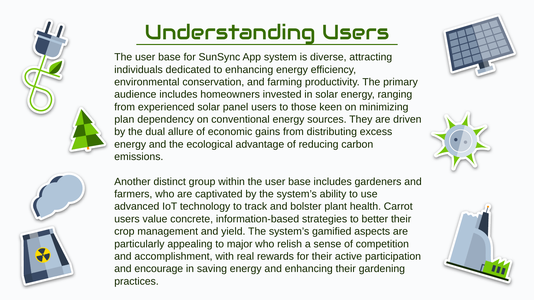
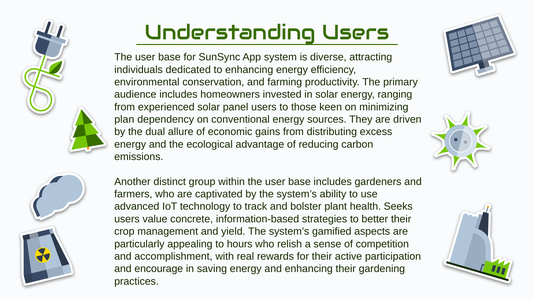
Carrot: Carrot -> Seeks (398, 207)
major: major -> hours (240, 244)
